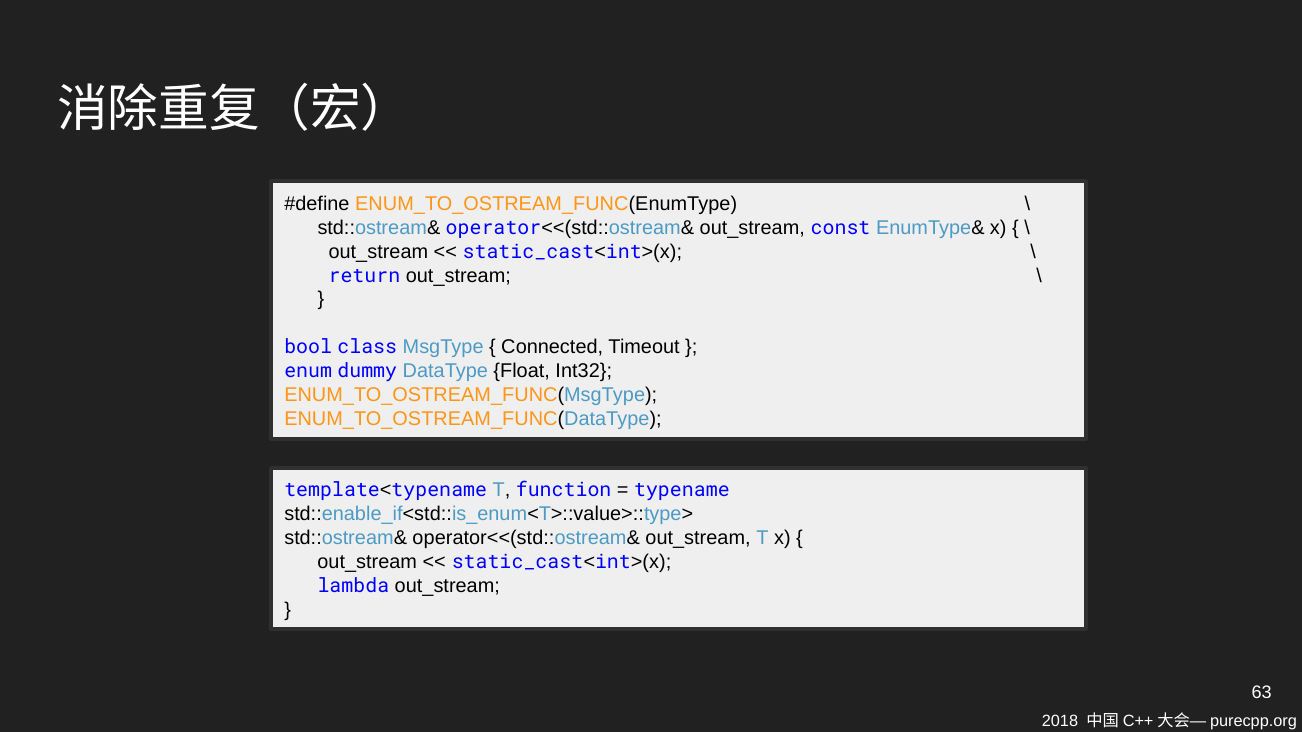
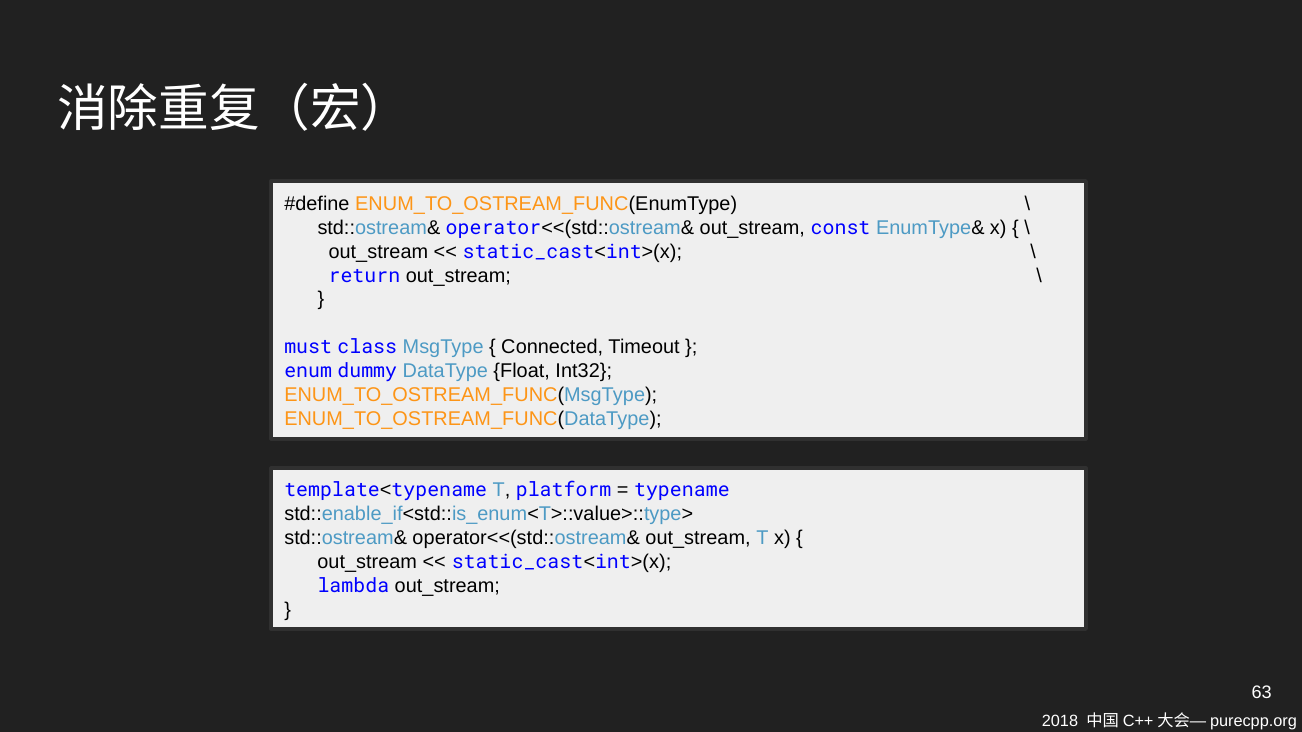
bool: bool -> must (308, 347)
function: function -> platform (564, 491)
